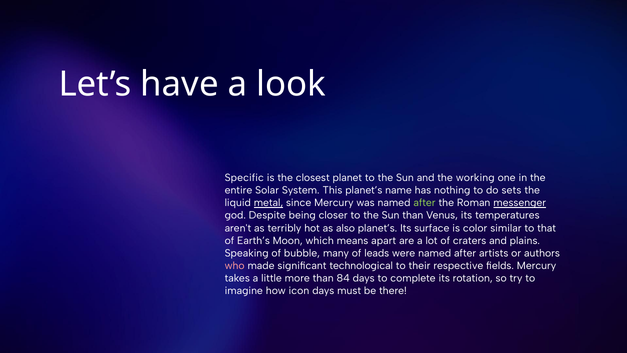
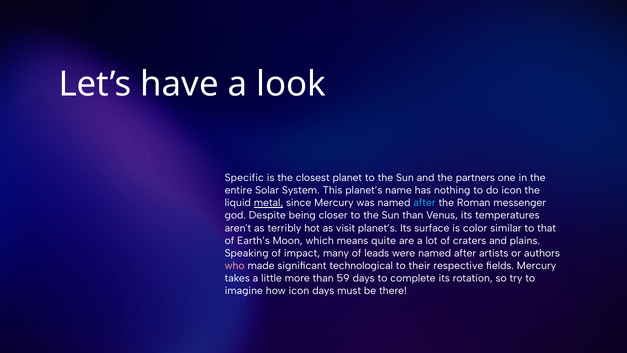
working: working -> partners (475, 178)
do sets: sets -> icon (512, 190)
after colour: light green -> light blue (425, 203)
messenger underline: present -> none (520, 203)
also: also -> visit (346, 228)
apart: apart -> quite (384, 240)
bubble: bubble -> impact (302, 253)
84: 84 -> 59 (343, 278)
